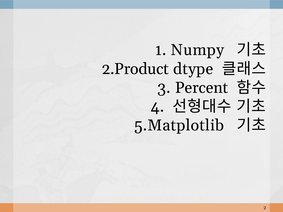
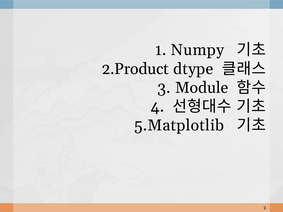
Percent: Percent -> Module (202, 88)
